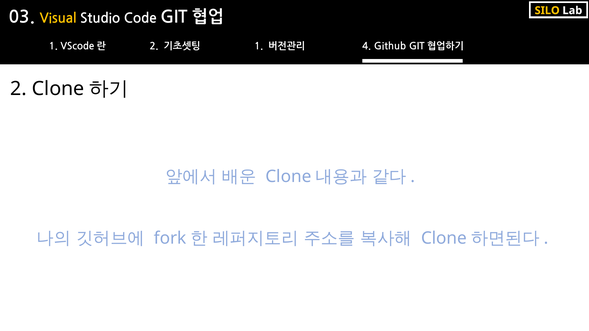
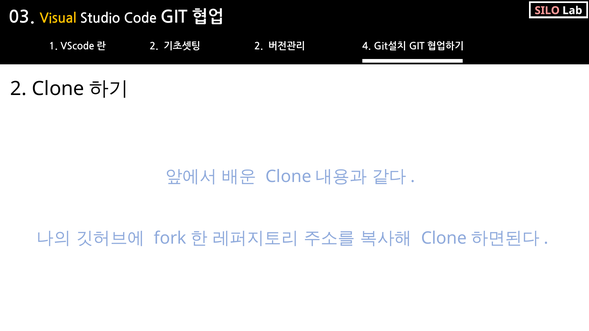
SILO colour: yellow -> pink (547, 11)
Github: Github -> Git설치 (390, 46)
1: 1 -> 2 (259, 46)
